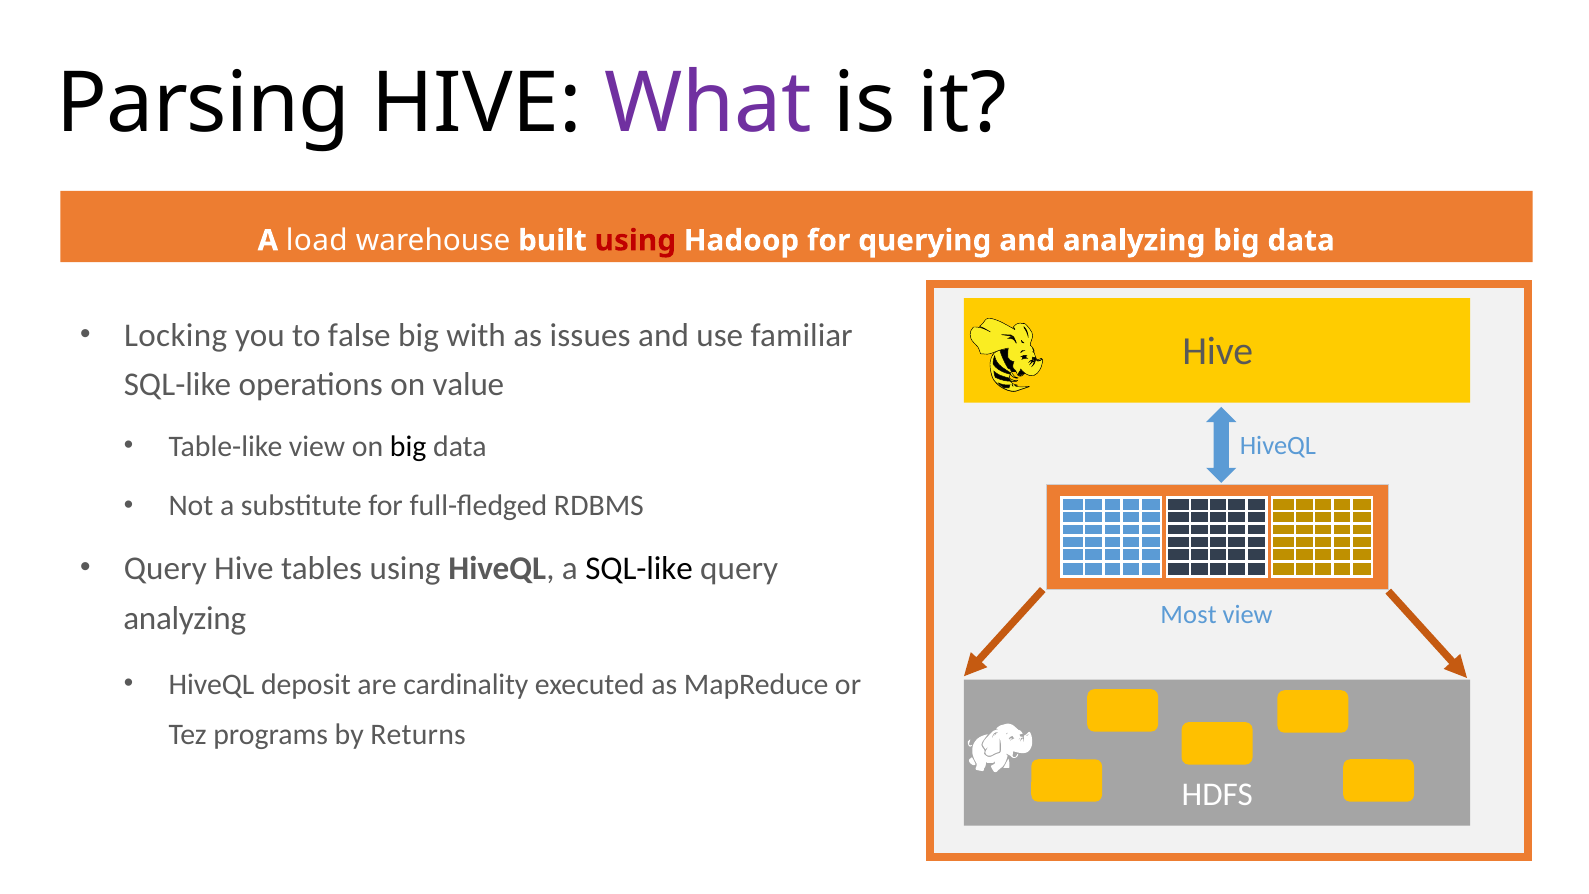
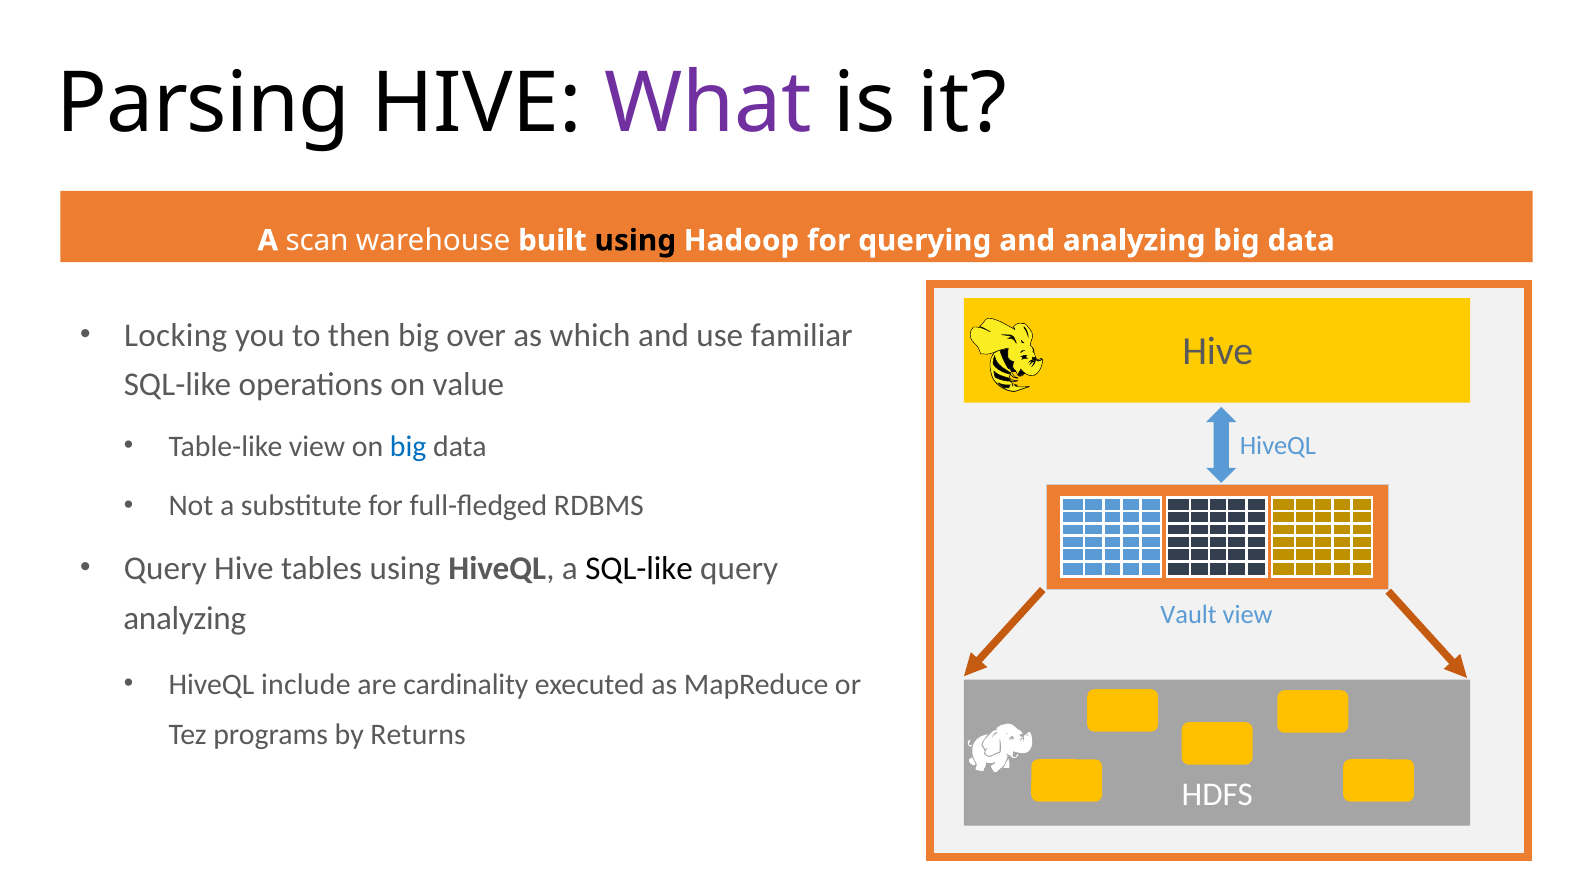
load: load -> scan (317, 241)
using colour: red -> black (635, 241)
false: false -> then (359, 335)
with: with -> over (476, 335)
issues: issues -> which (590, 335)
big colour: black -> blue (408, 446)
Most: Most -> Vault (1189, 615)
deposit: deposit -> include (306, 685)
